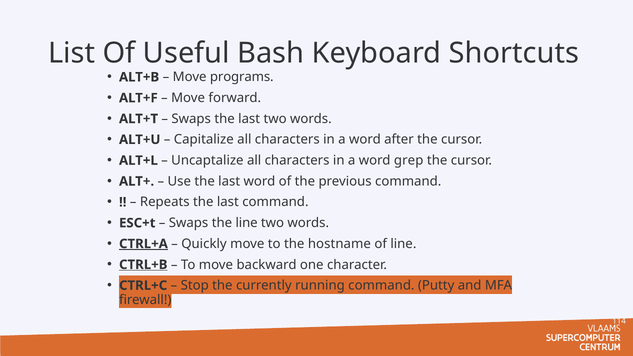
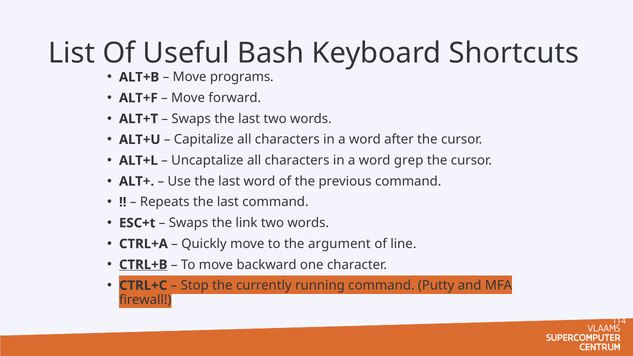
the line: line -> link (247, 223)
CTRL+A underline: present -> none (143, 244)
hostname: hostname -> argument (339, 244)
